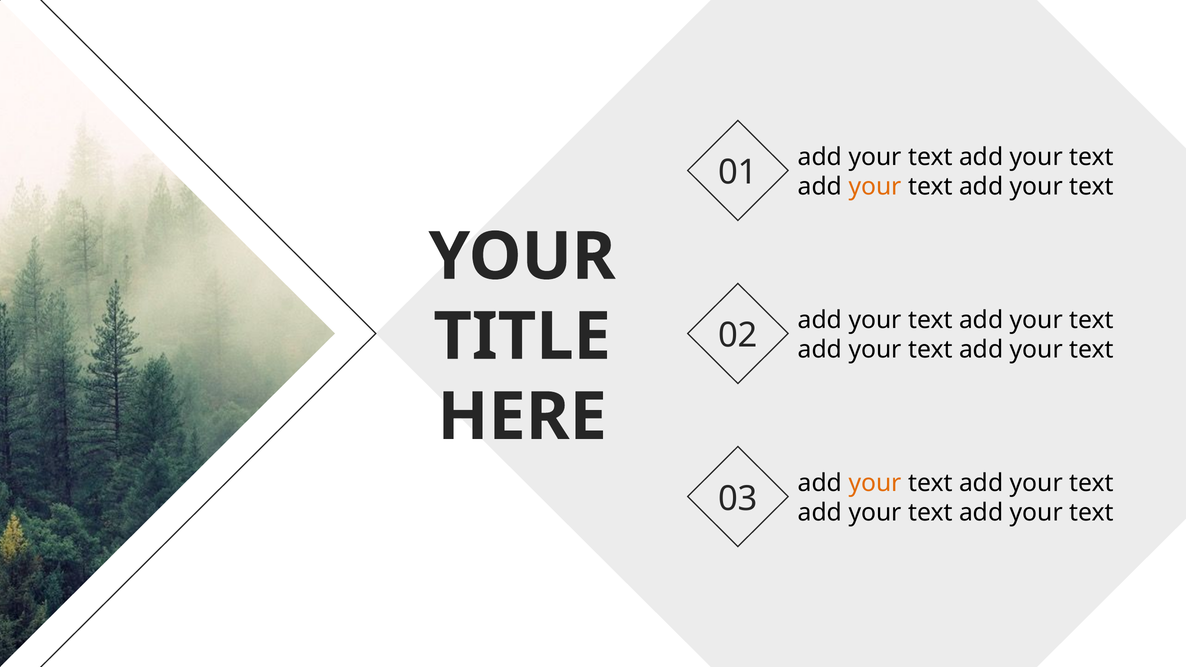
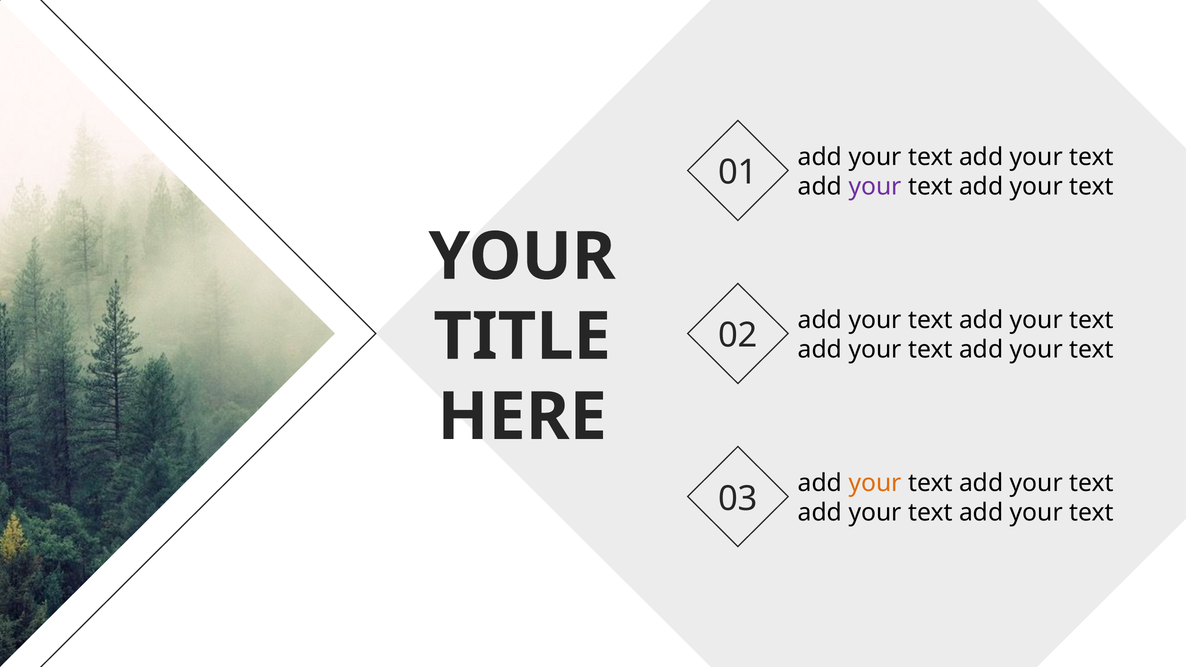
your colour: orange -> purple (875, 187)
